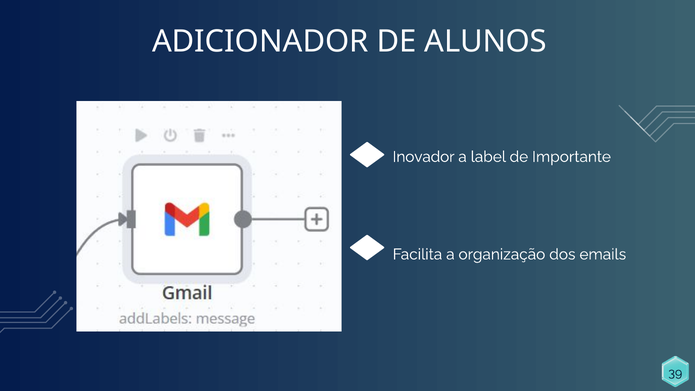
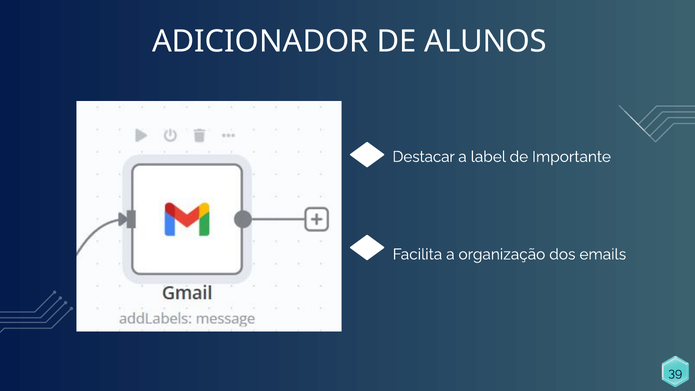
Inovador: Inovador -> Destacar (424, 157)
